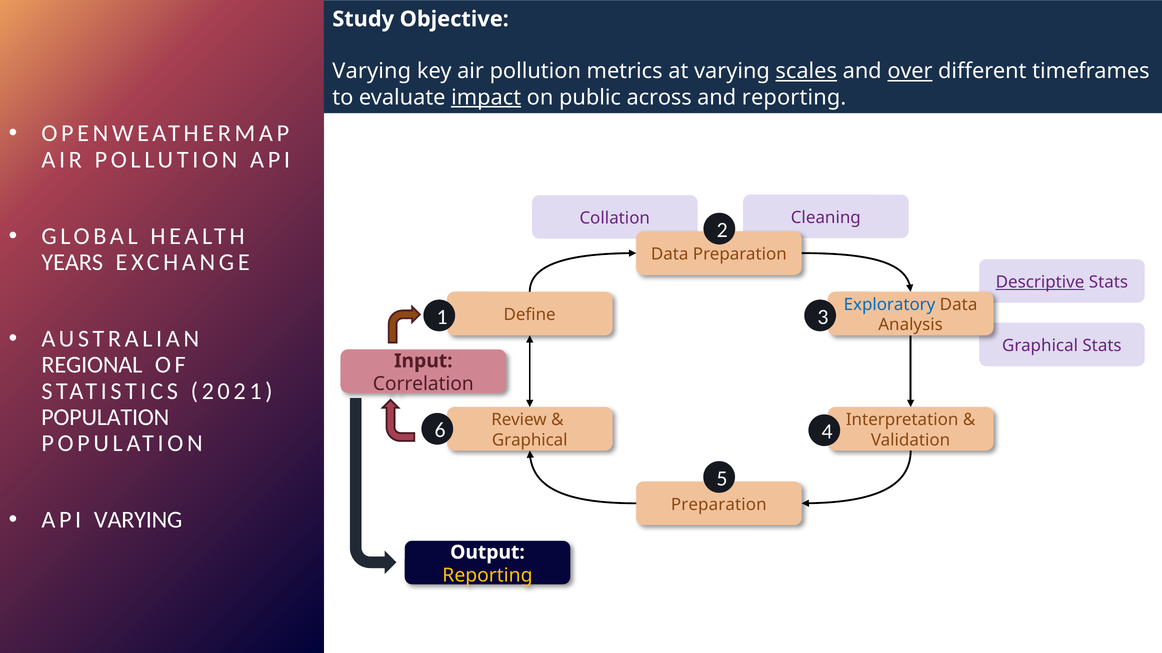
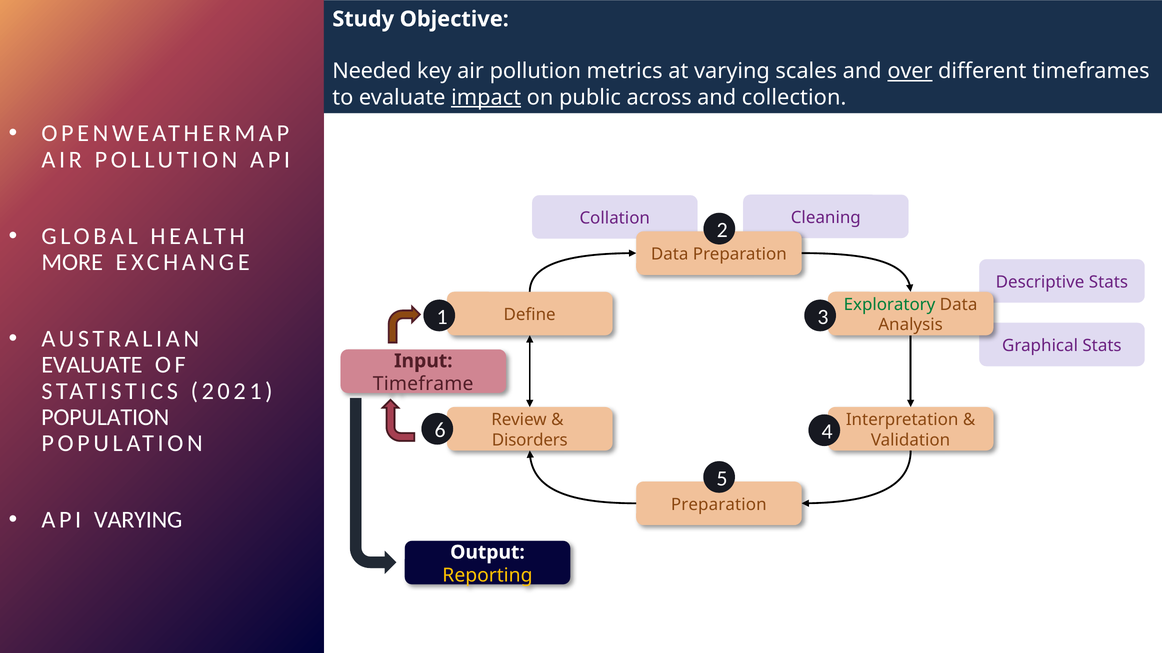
Varying: Varying -> Needed (372, 71)
scales underline: present -> none (806, 71)
and reporting: reporting -> collection (794, 98)
YEARS: YEARS -> MORE (72, 263)
Descriptive underline: present -> none (1040, 282)
Exploratory colour: blue -> green (890, 305)
REGIONAL: REGIONAL -> EVALUATE (92, 365)
Correlation: Correlation -> Timeframe (423, 384)
Graphical: Graphical -> Disorders (530, 440)
